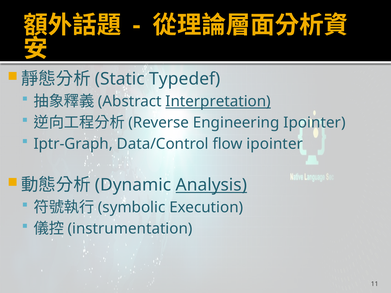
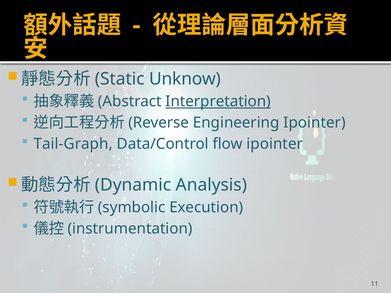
Typedef: Typedef -> Unknow (185, 79)
Iptr-Graph: Iptr-Graph -> Tail-Graph (73, 144)
Analysis underline: present -> none (211, 185)
